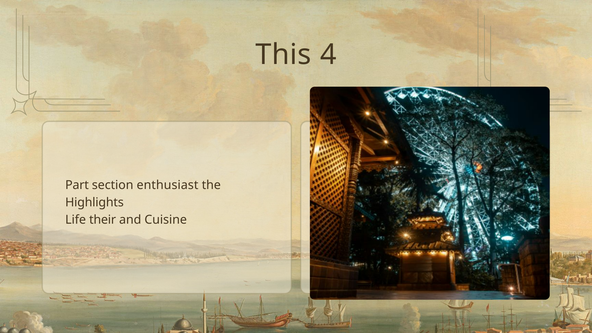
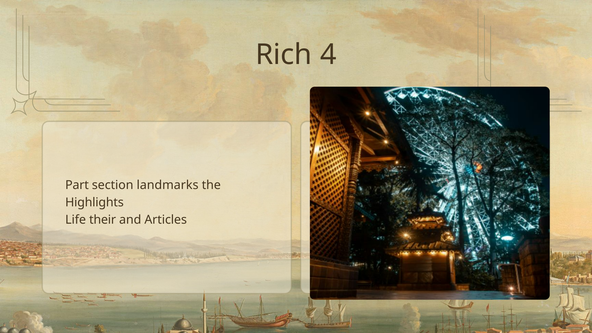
This: This -> Rich (284, 55)
enthusiast: enthusiast -> landmarks (168, 185)
Cuisine: Cuisine -> Articles (166, 220)
